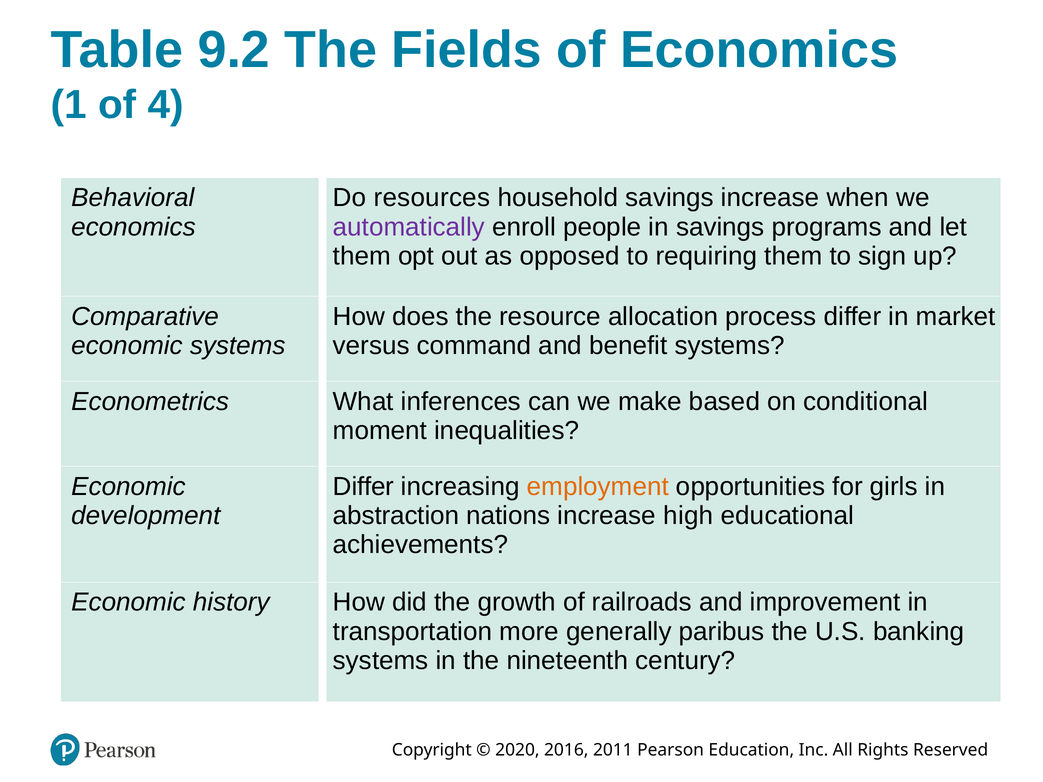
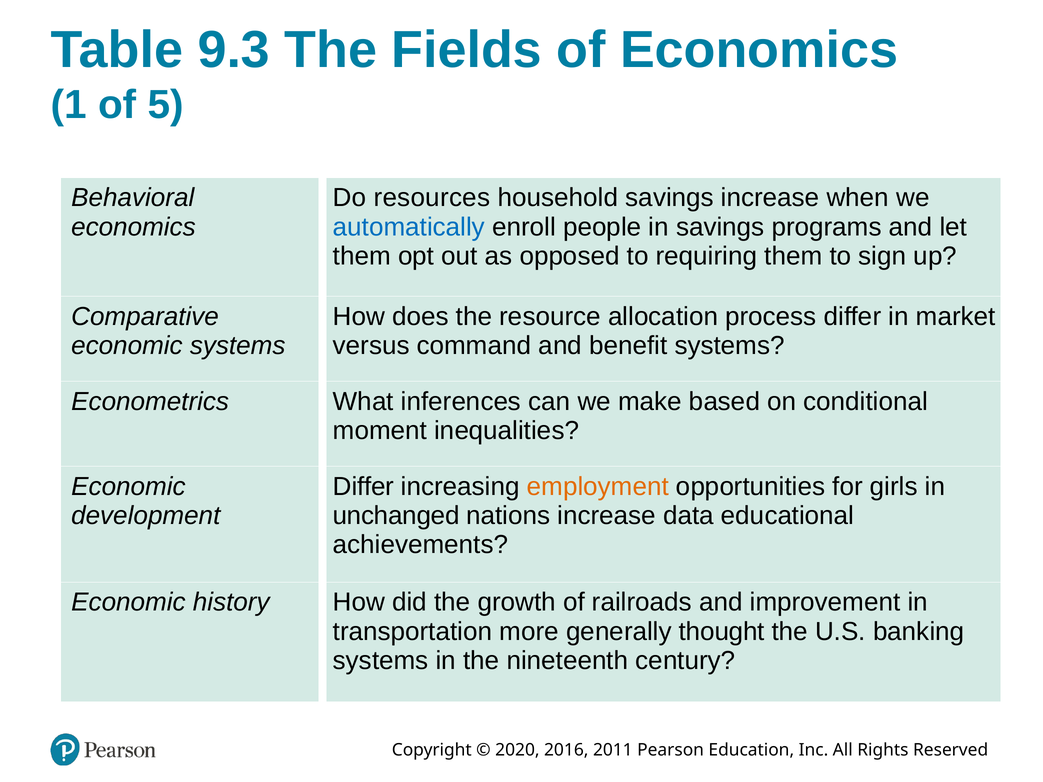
9.2: 9.2 -> 9.3 (234, 50)
4: 4 -> 5 (166, 105)
automatically colour: purple -> blue (409, 227)
abstraction: abstraction -> unchanged (396, 516)
high: high -> data (688, 516)
paribus: paribus -> thought (722, 632)
